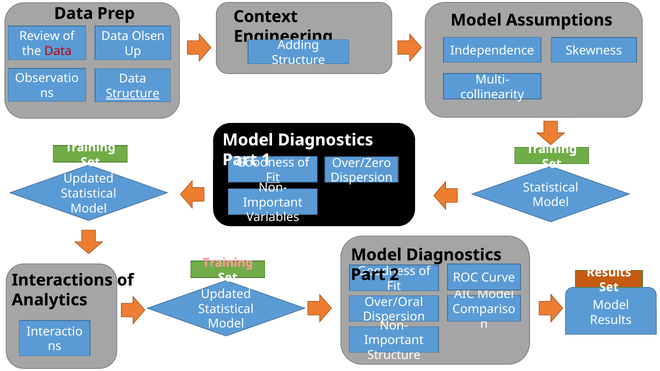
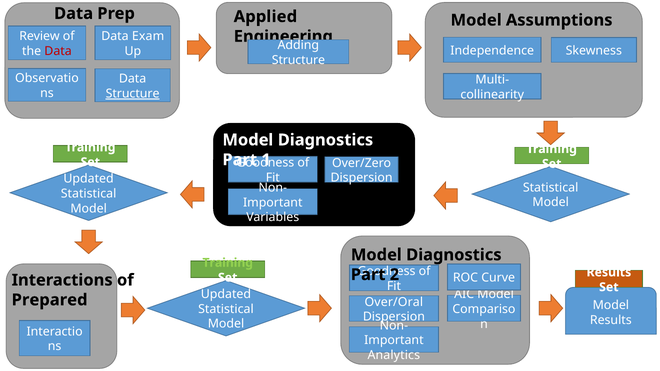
Context: Context -> Applied (265, 17)
Olsen: Olsen -> Exam (148, 36)
Fit underline: present -> none (273, 178)
Training colour: pink -> light green (228, 263)
Analytics: Analytics -> Prepared (50, 300)
Structure: Structure -> Analytics (394, 355)
